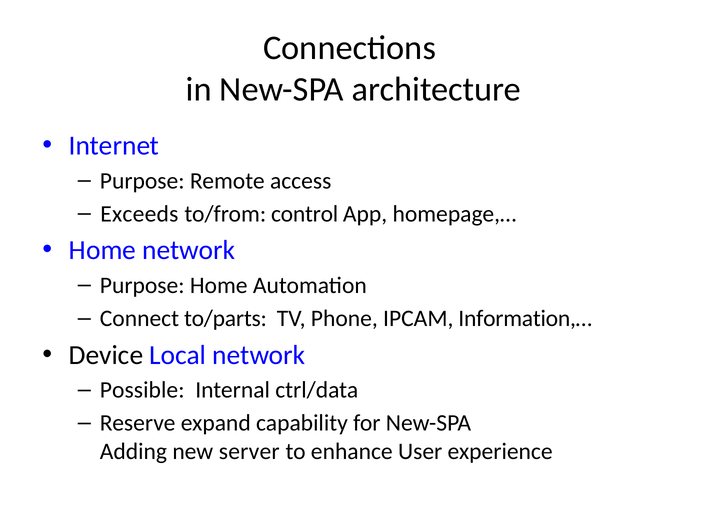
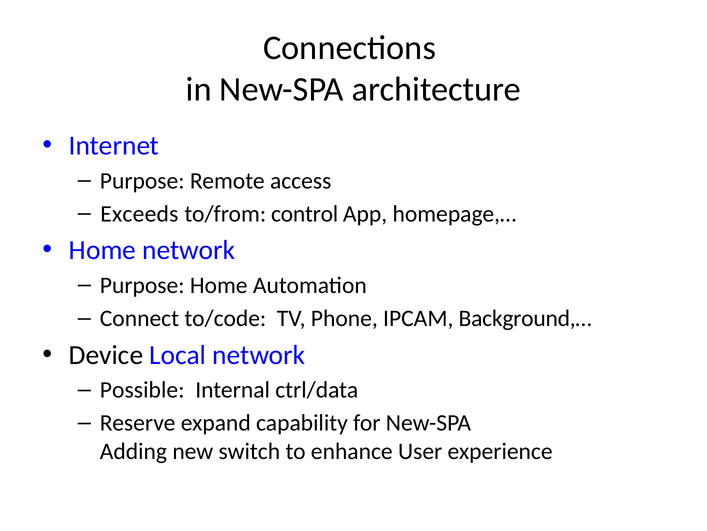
to/parts: to/parts -> to/code (225, 318)
Information,…: Information,… -> Background,… (525, 318)
server: server -> switch (249, 451)
